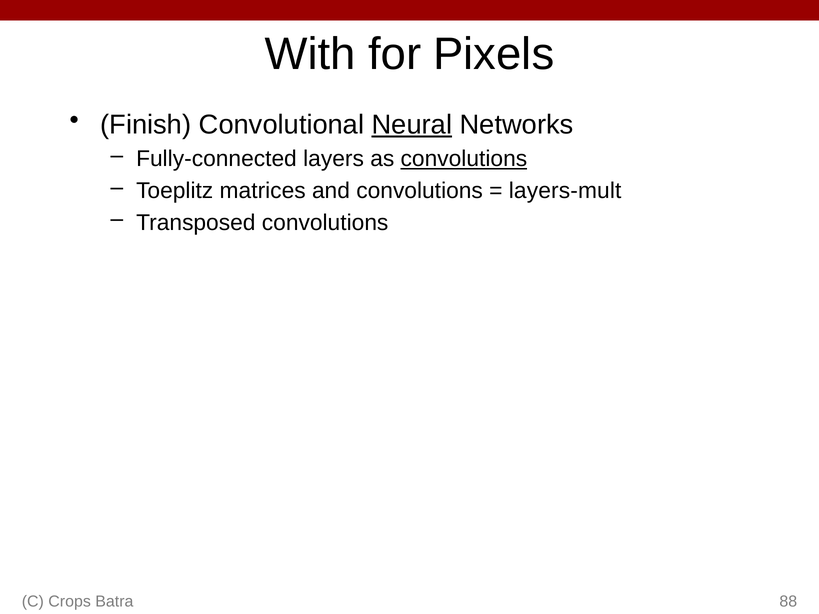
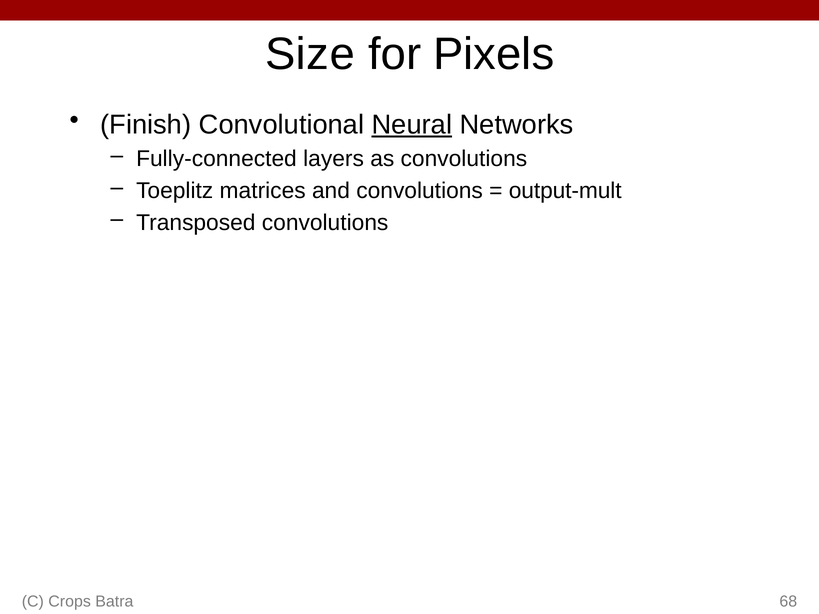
With: With -> Size (310, 54)
convolutions underline: present -> none (464, 159)
layers-mult: layers-mult -> output-mult (565, 191)
88: 88 -> 68 (788, 602)
